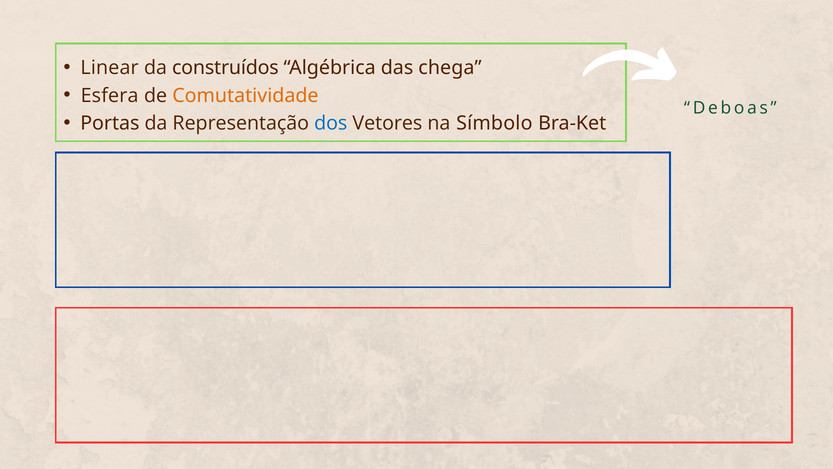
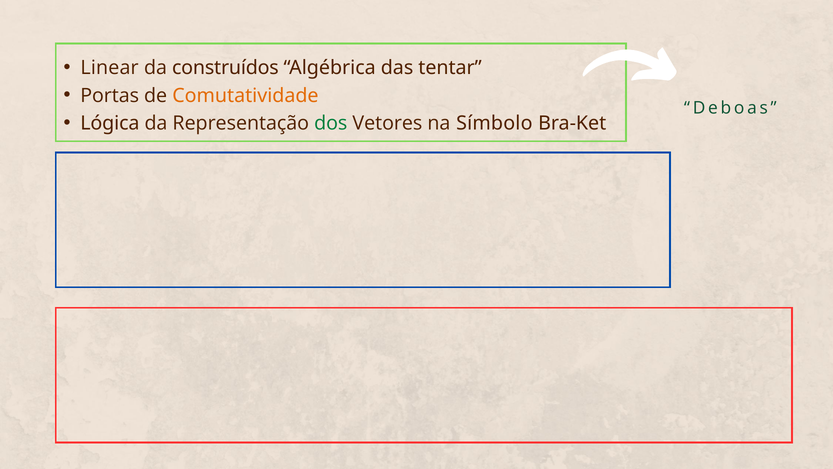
chega: chega -> tentar (450, 68)
Esfera: Esfera -> Portas (110, 95)
Portas: Portas -> Lógica (110, 123)
dos colour: blue -> green (331, 123)
